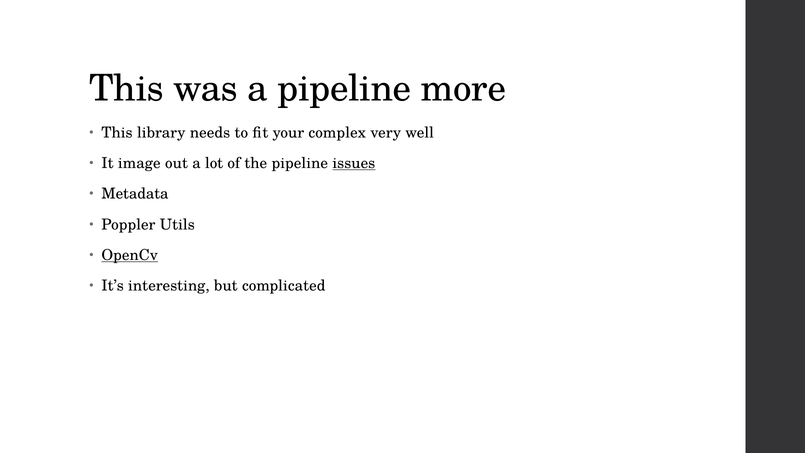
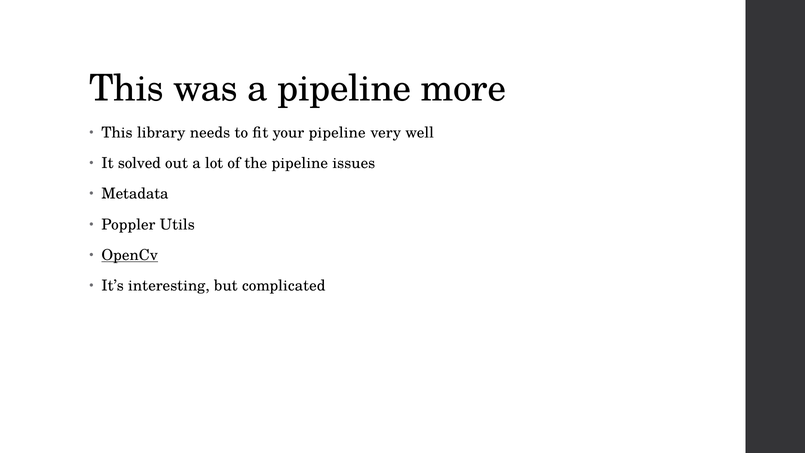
your complex: complex -> pipeline (337, 133)
image: image -> solved (139, 163)
issues underline: present -> none (354, 163)
